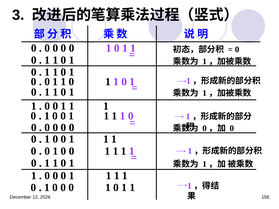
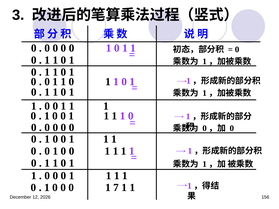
0 0 1 0: 0 -> 7 (116, 188)
